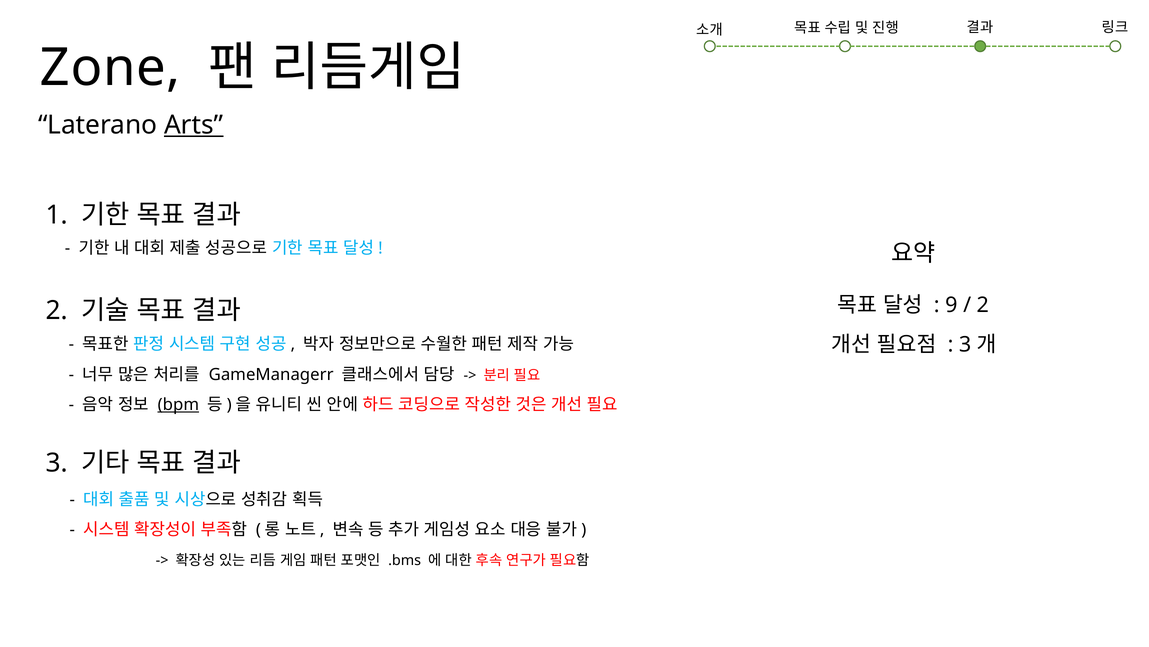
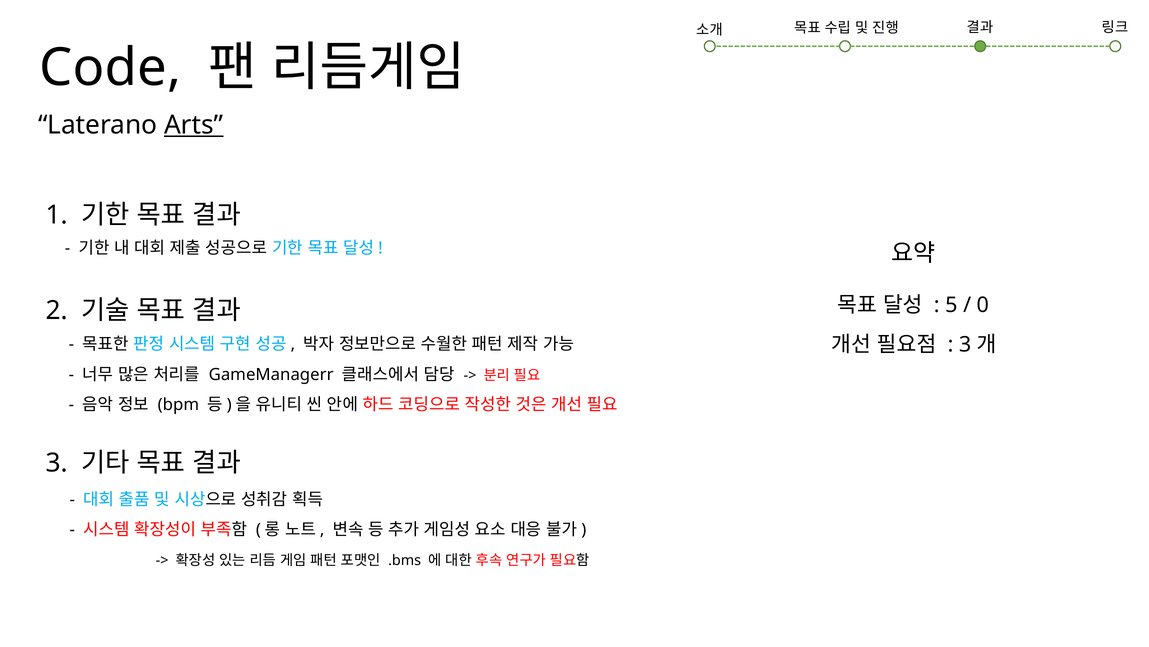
Zone: Zone -> Code (110, 68)
9: 9 -> 5 (951, 305)
2: 2 -> 0 (983, 305)
bpm underline: present -> none (178, 404)
